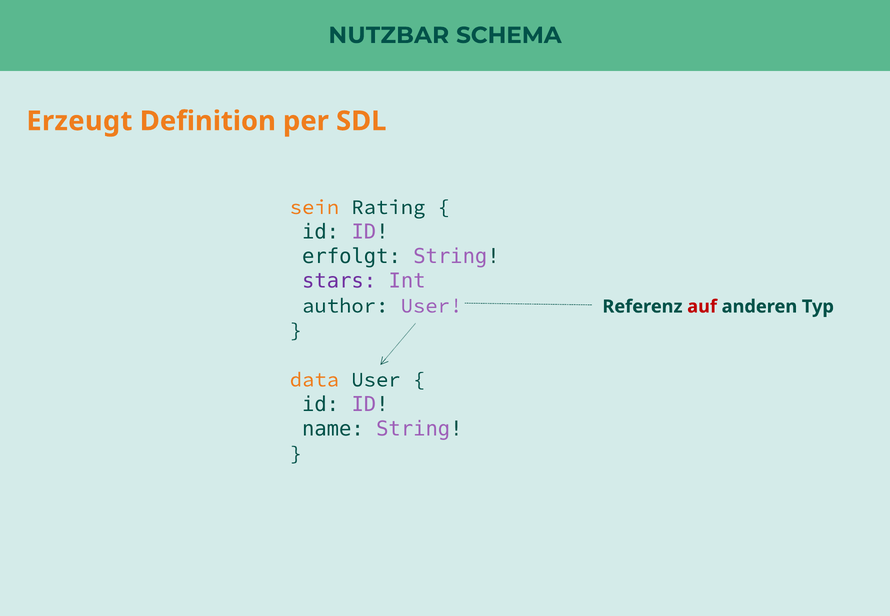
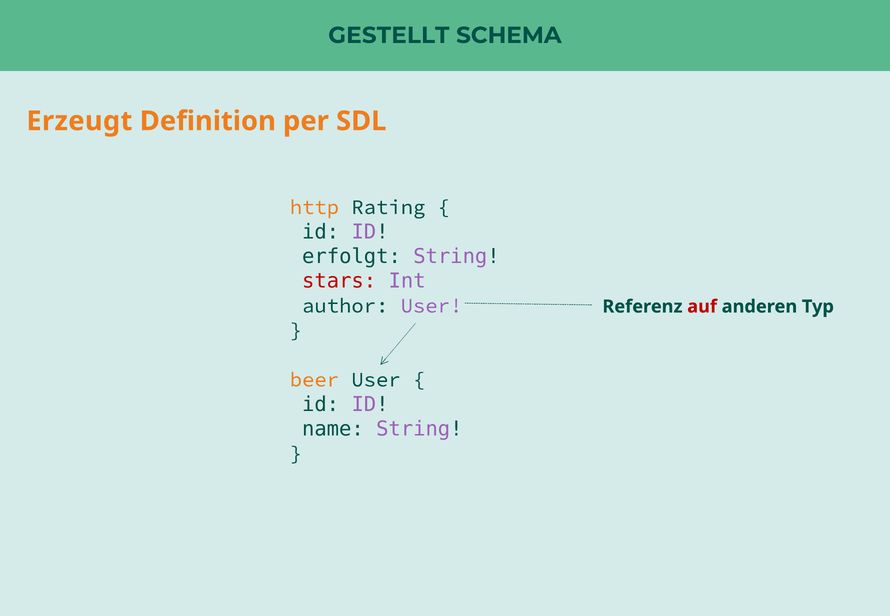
NUTZBAR: NUTZBAR -> GESTELLT (389, 35)
sein: sein -> http (314, 207)
stars colour: purple -> red (339, 281)
data: data -> beer (314, 380)
